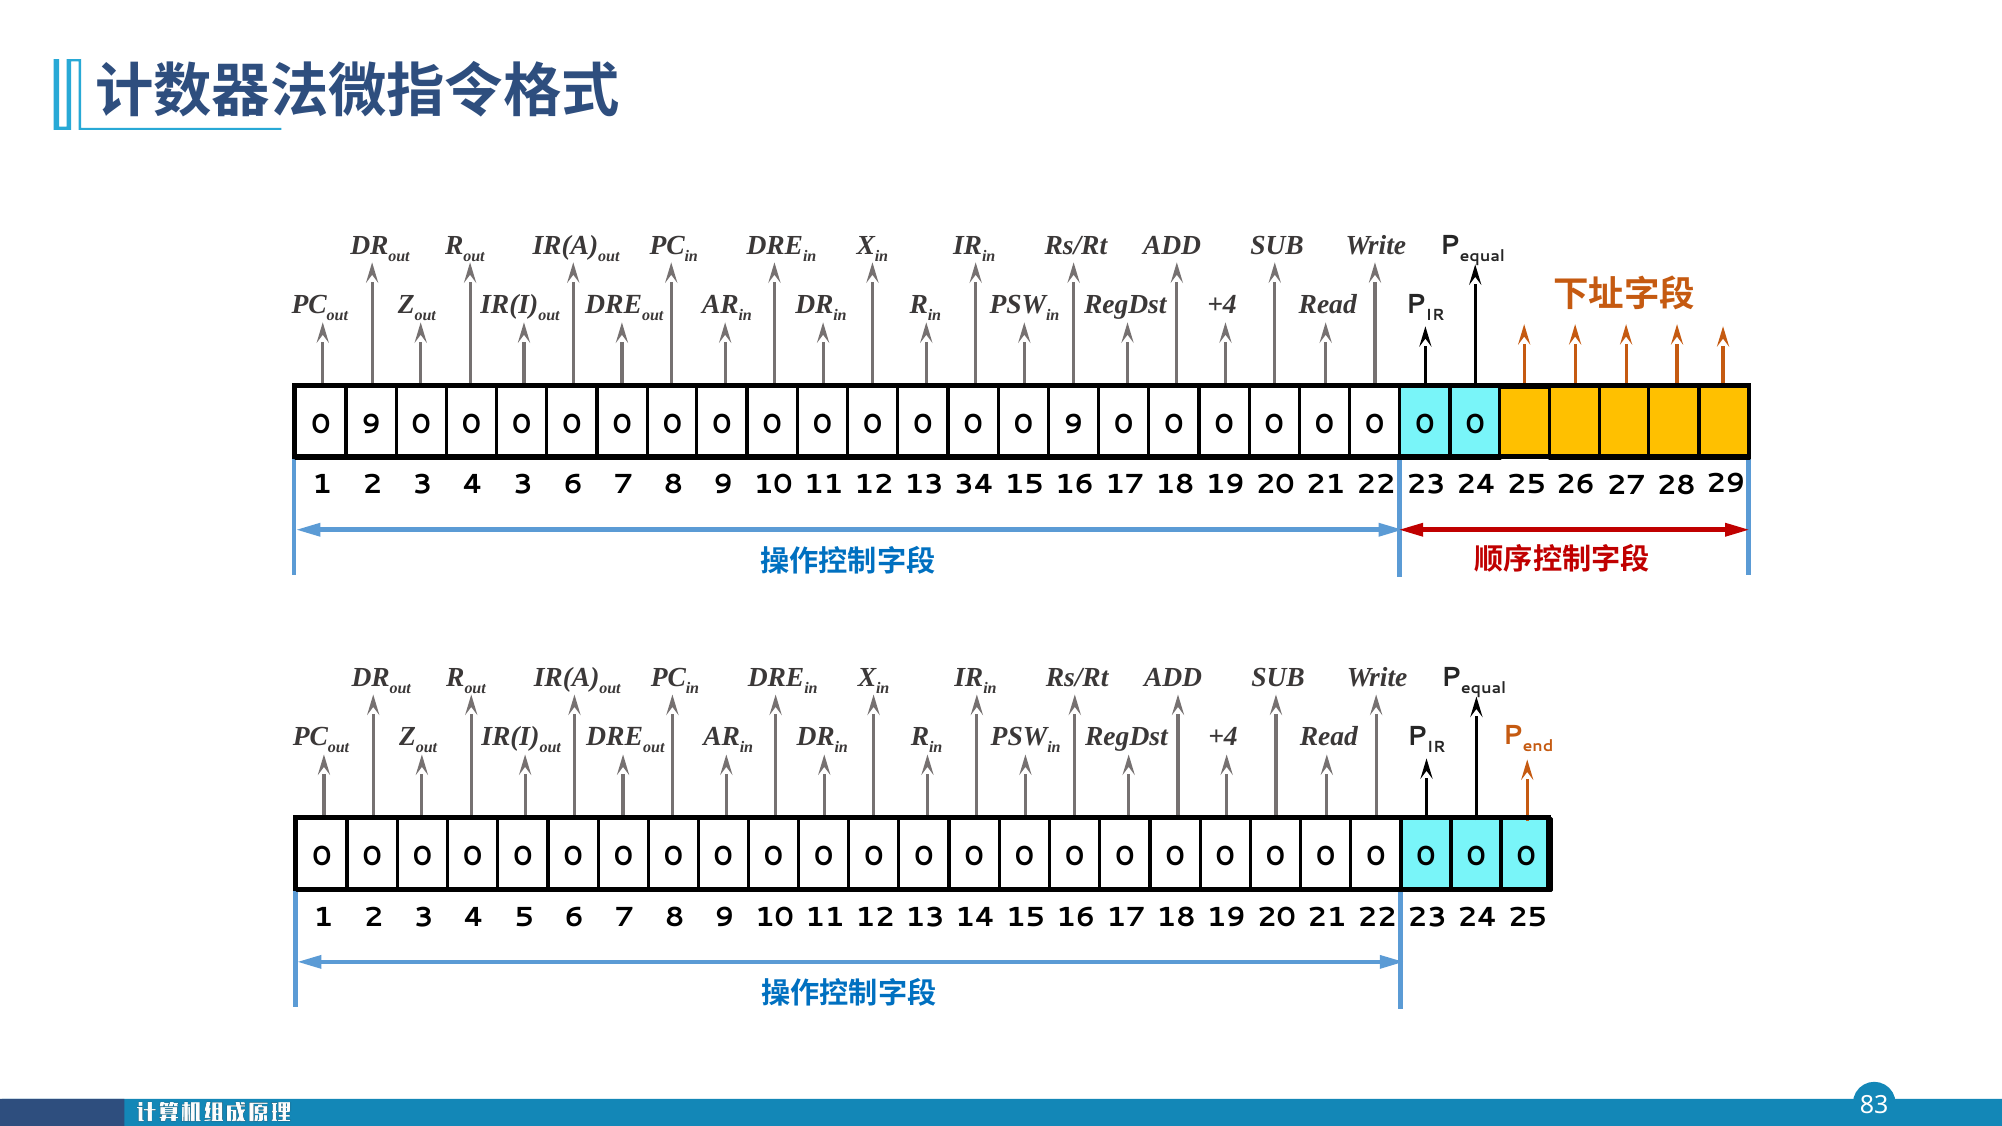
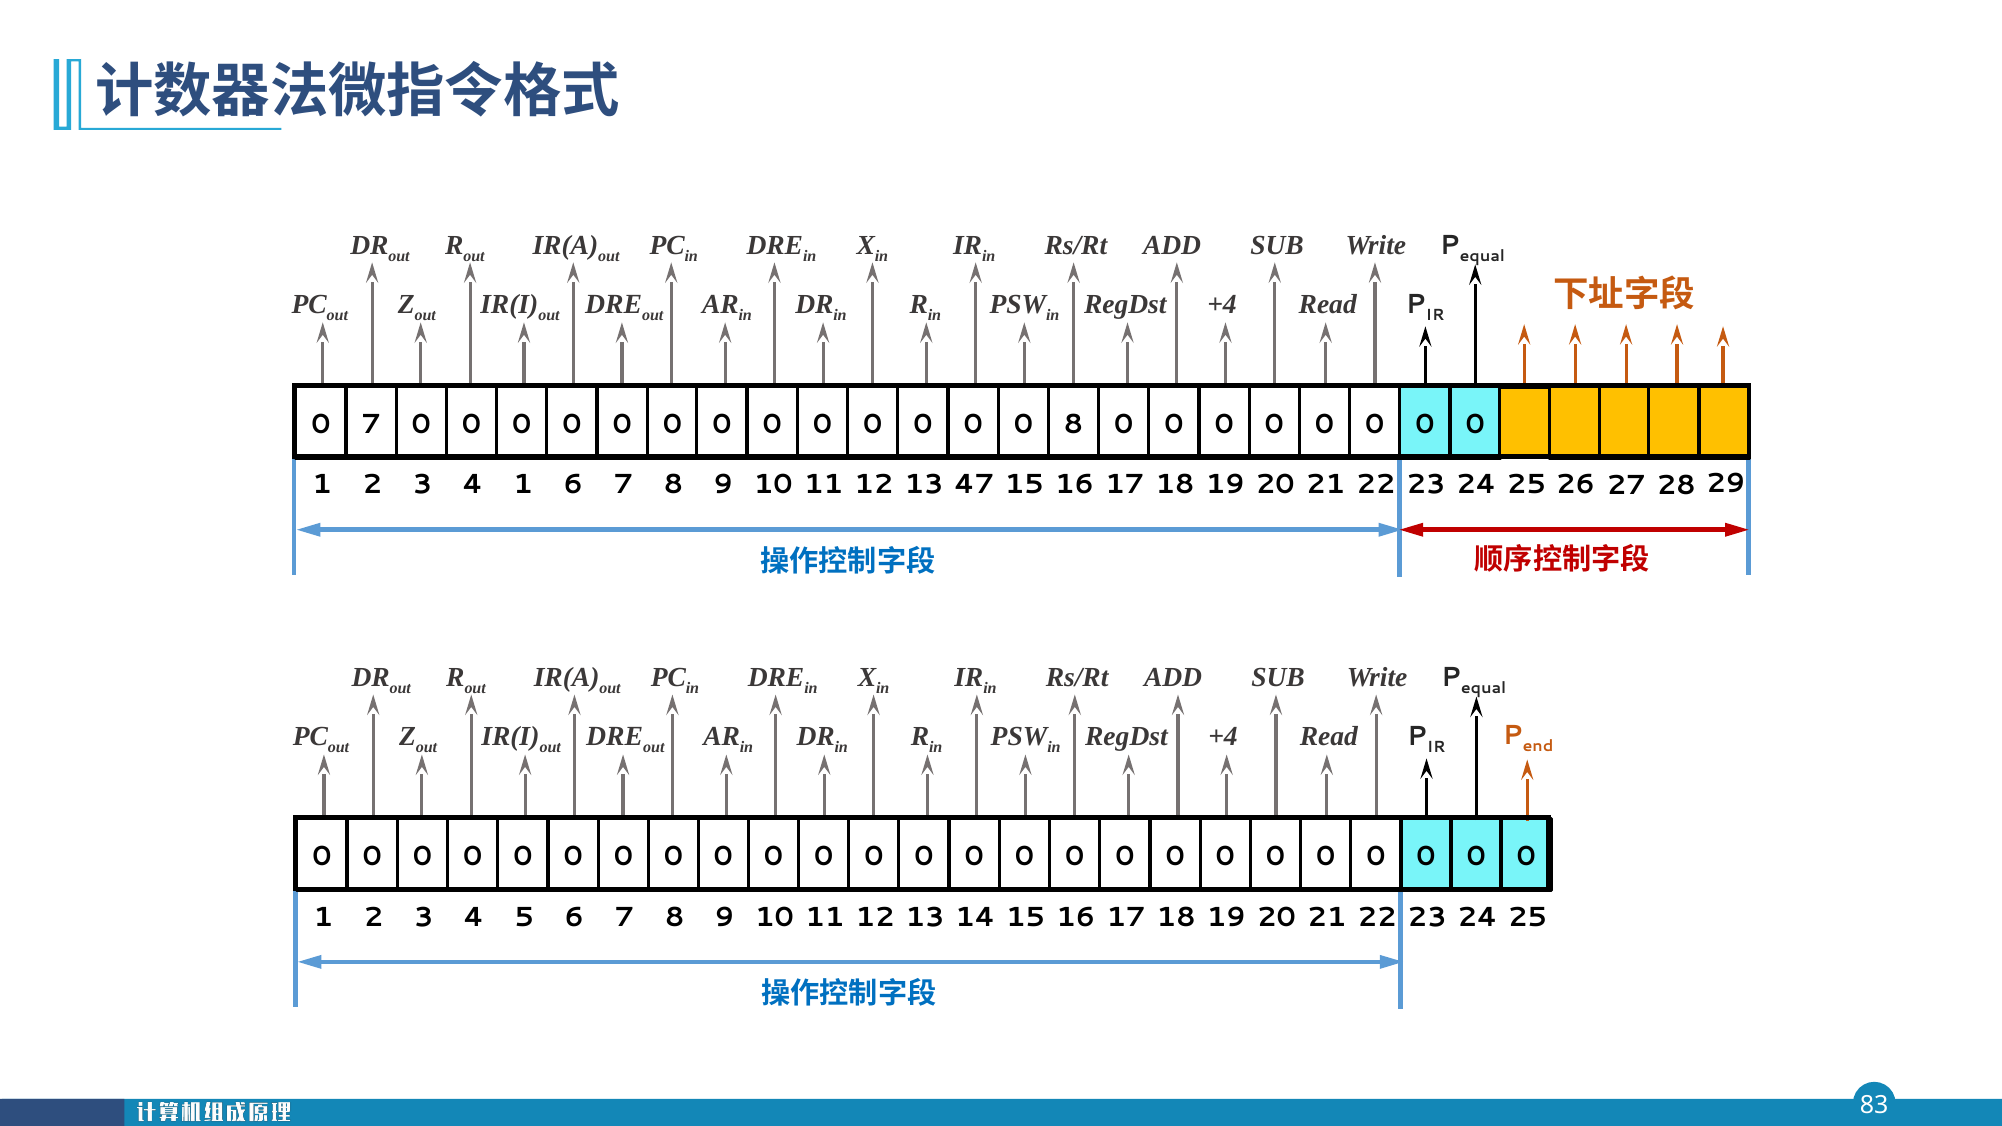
9: 9 -> 7 (371, 424)
0 0 9: 9 -> 8 (1074, 424)
4 3: 3 -> 1 (523, 485)
34: 34 -> 47 (974, 485)
